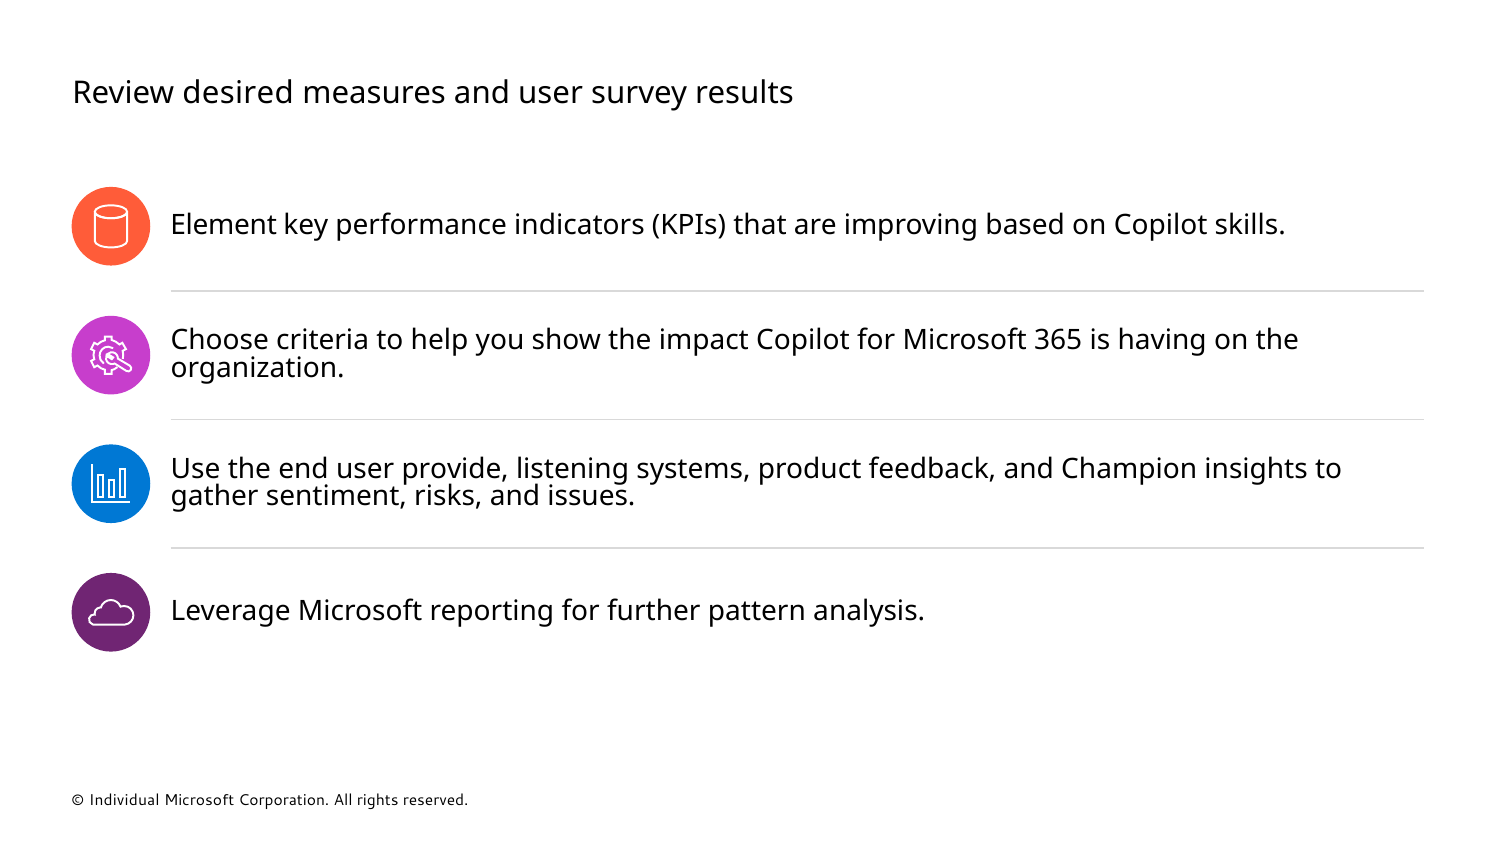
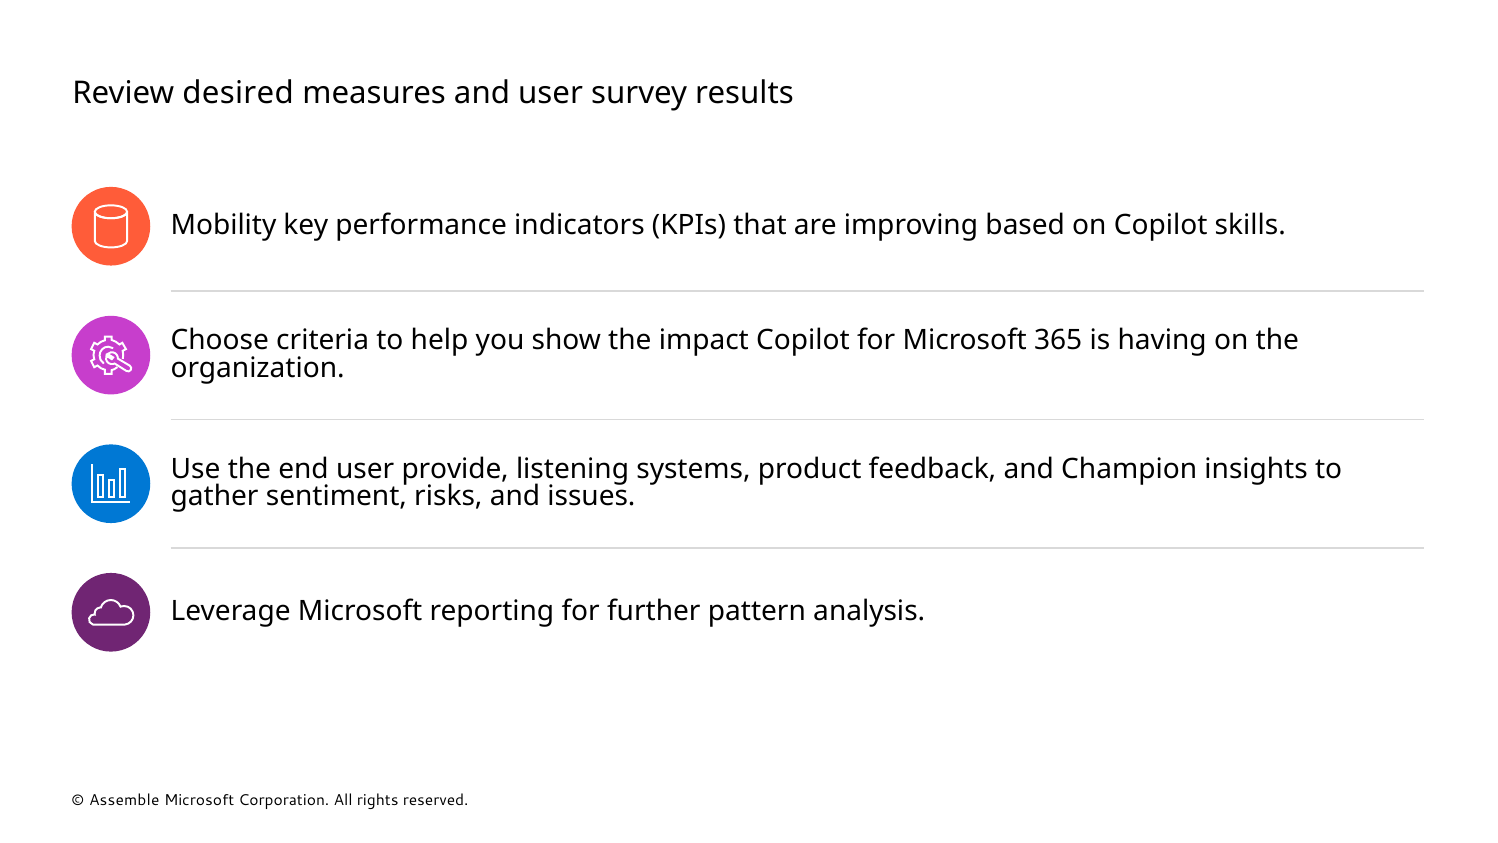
Element: Element -> Mobility (224, 226)
Individual: Individual -> Assemble (124, 800)
